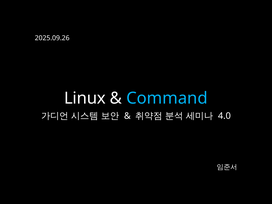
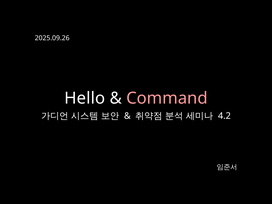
Linux: Linux -> Hello (85, 98)
Command colour: light blue -> pink (167, 98)
4.0: 4.0 -> 4.2 (224, 116)
